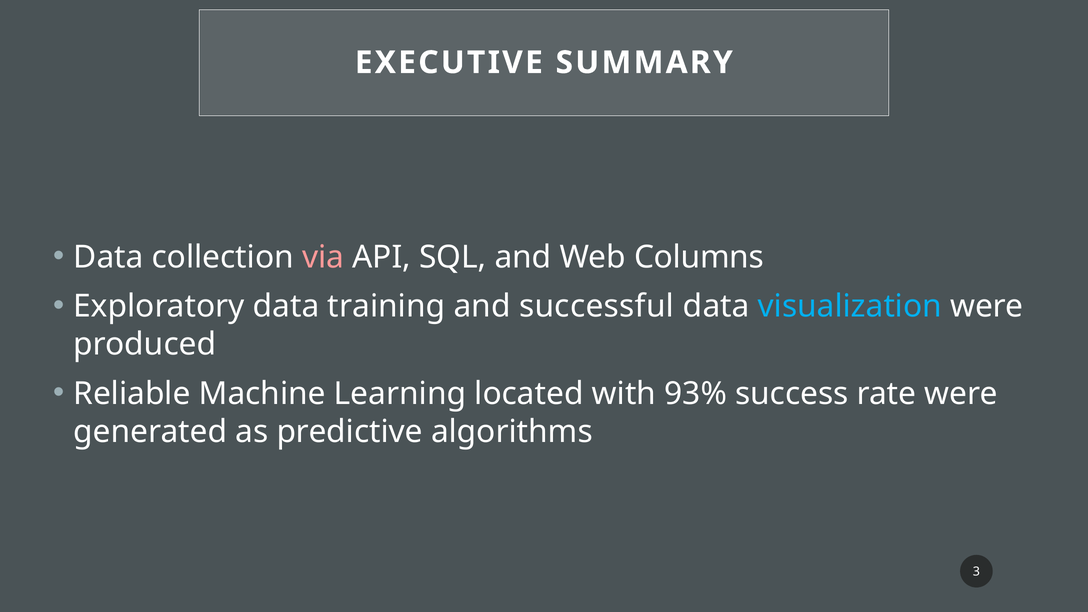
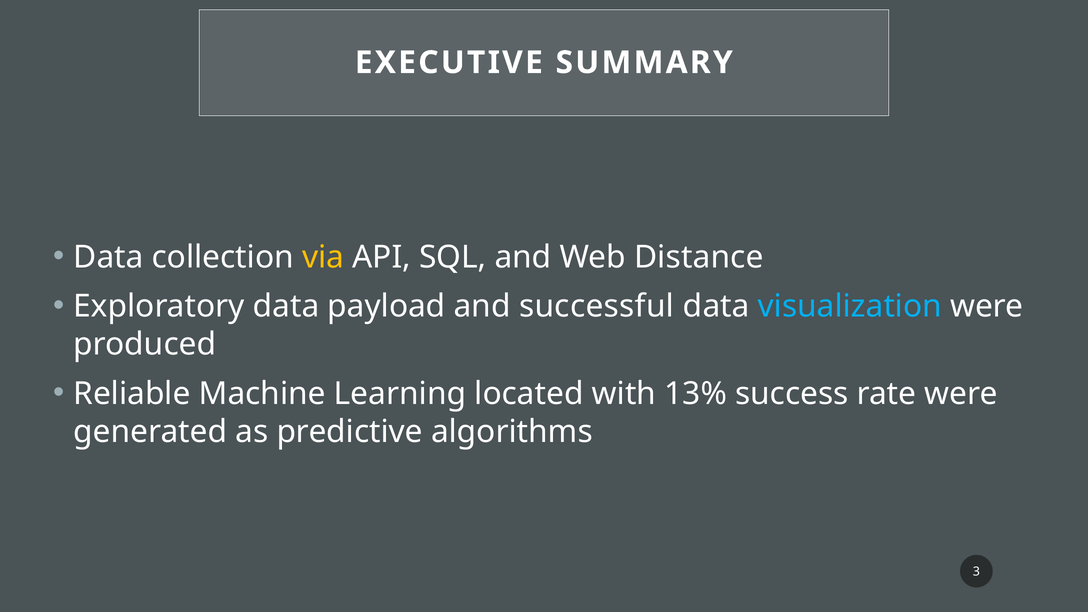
via colour: pink -> yellow (323, 257)
Columns: Columns -> Distance (699, 257)
training: training -> payload (386, 306)
93%: 93% -> 13% (696, 394)
